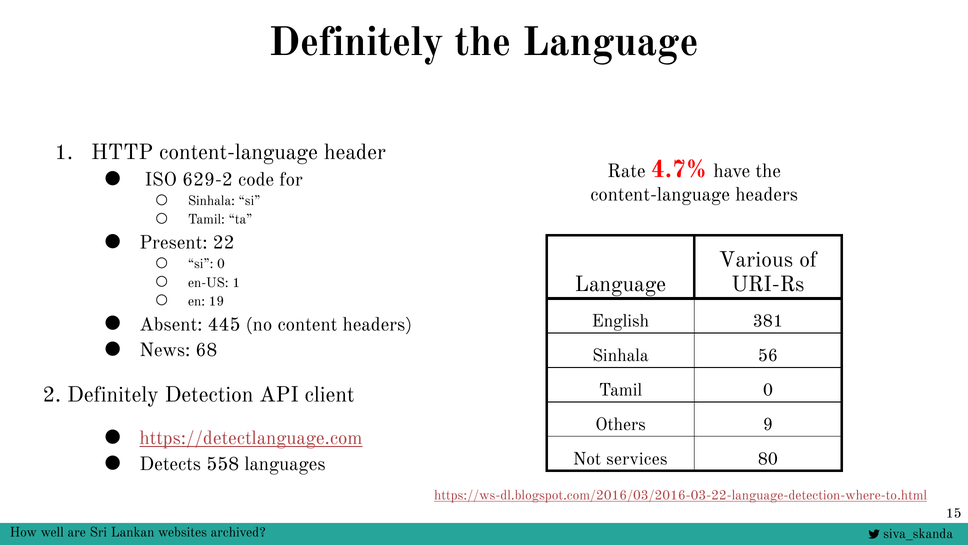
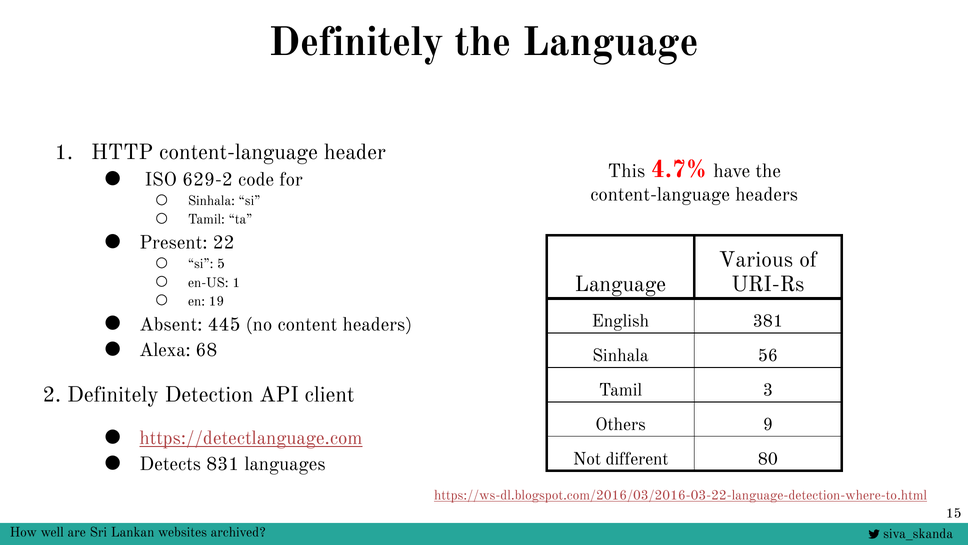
Rate: Rate -> This (626, 171)
si 0: 0 -> 5 (221, 264)
News: News -> Alexa (165, 350)
Tamil 0: 0 -> 3 (768, 390)
services: services -> different (637, 458)
558: 558 -> 831 (223, 464)
